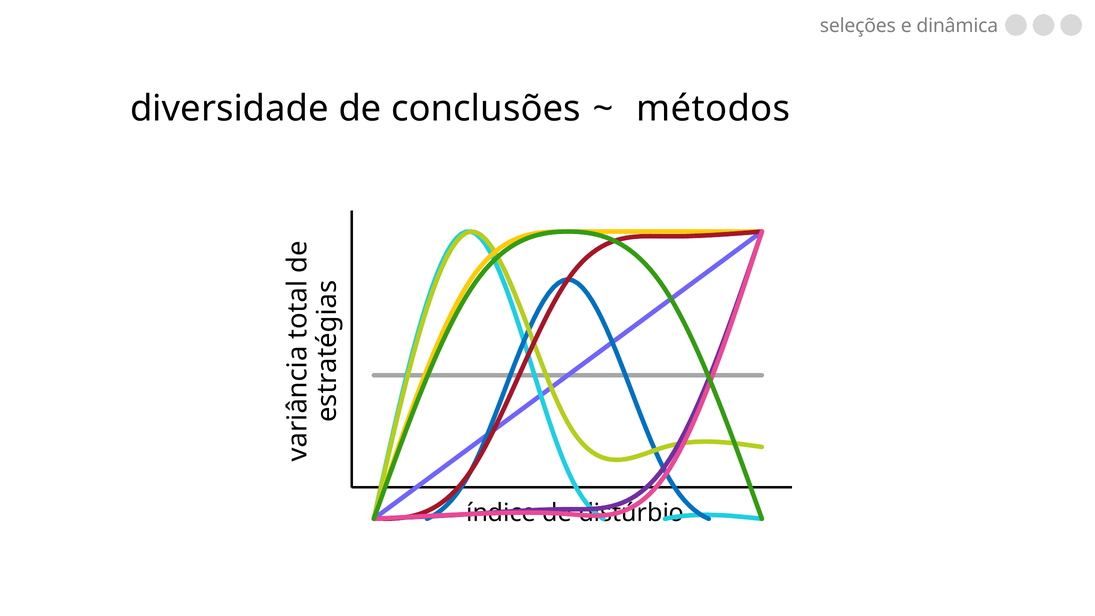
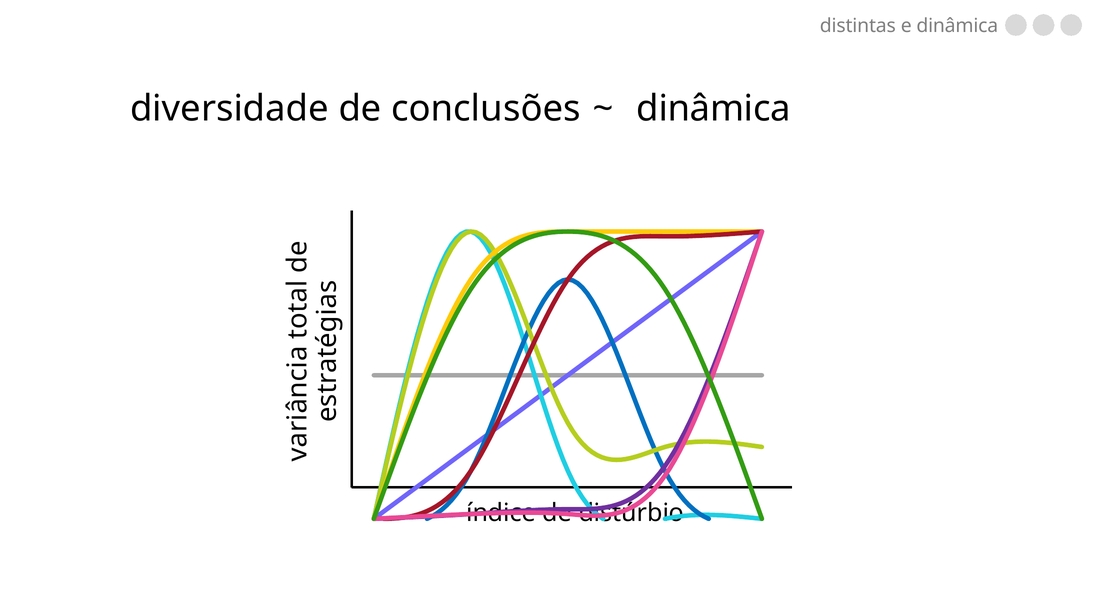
seleções: seleções -> distintas (858, 26)
métodos: métodos -> dinâmica (714, 109)
